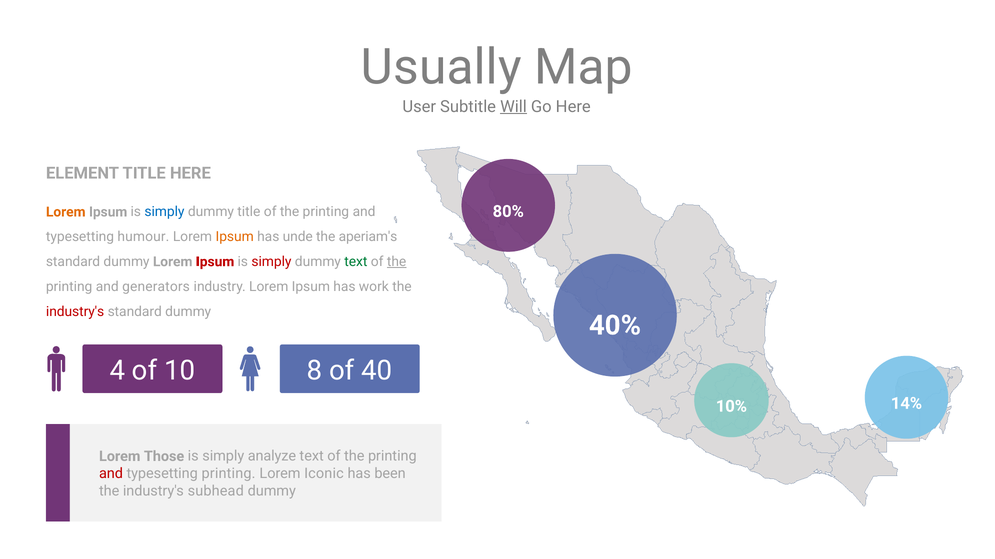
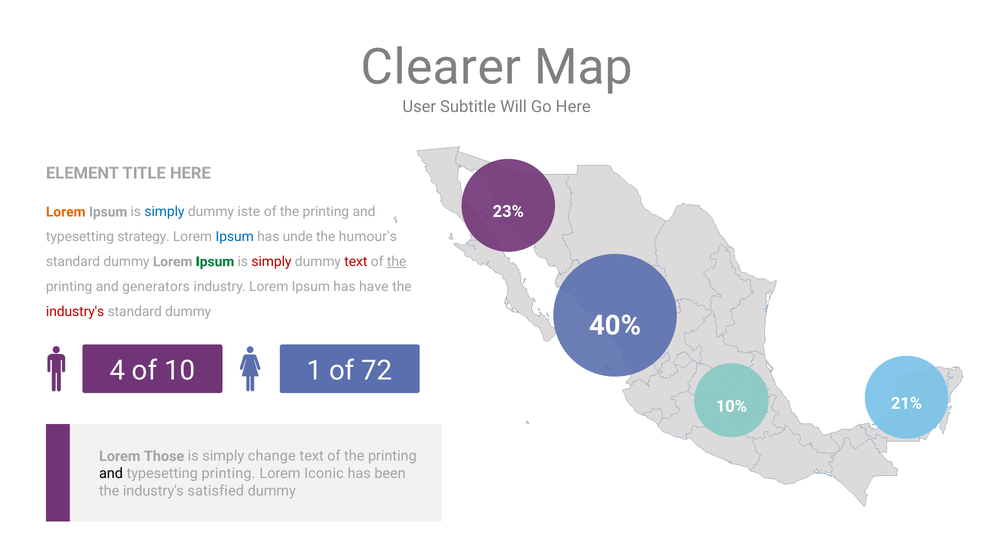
Usually: Usually -> Clearer (441, 68)
Will underline: present -> none (513, 107)
80%: 80% -> 23% (508, 212)
dummy title: title -> iste (249, 212)
humour: humour -> strategy (144, 237)
Ipsum colour: orange -> blue (235, 237)
aperiam's: aperiam's -> humour's (368, 237)
Ipsum colour: red -> green (215, 262)
text colour: green -> red (356, 262)
work: work -> have (374, 287)
8: 8 -> 1 (315, 371)
40: 40 -> 72 (377, 371)
14%: 14% -> 21% (906, 404)
analyze: analyze -> change (272, 457)
and colour: red -> black (111, 474)
subhead: subhead -> satisfied (216, 492)
